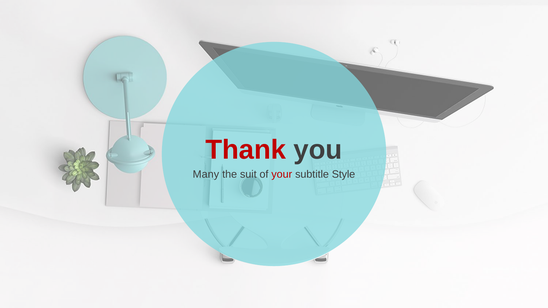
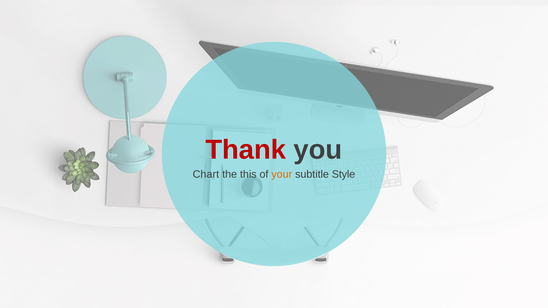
Many: Many -> Chart (206, 175)
suit: suit -> this (248, 175)
your colour: red -> orange (282, 175)
